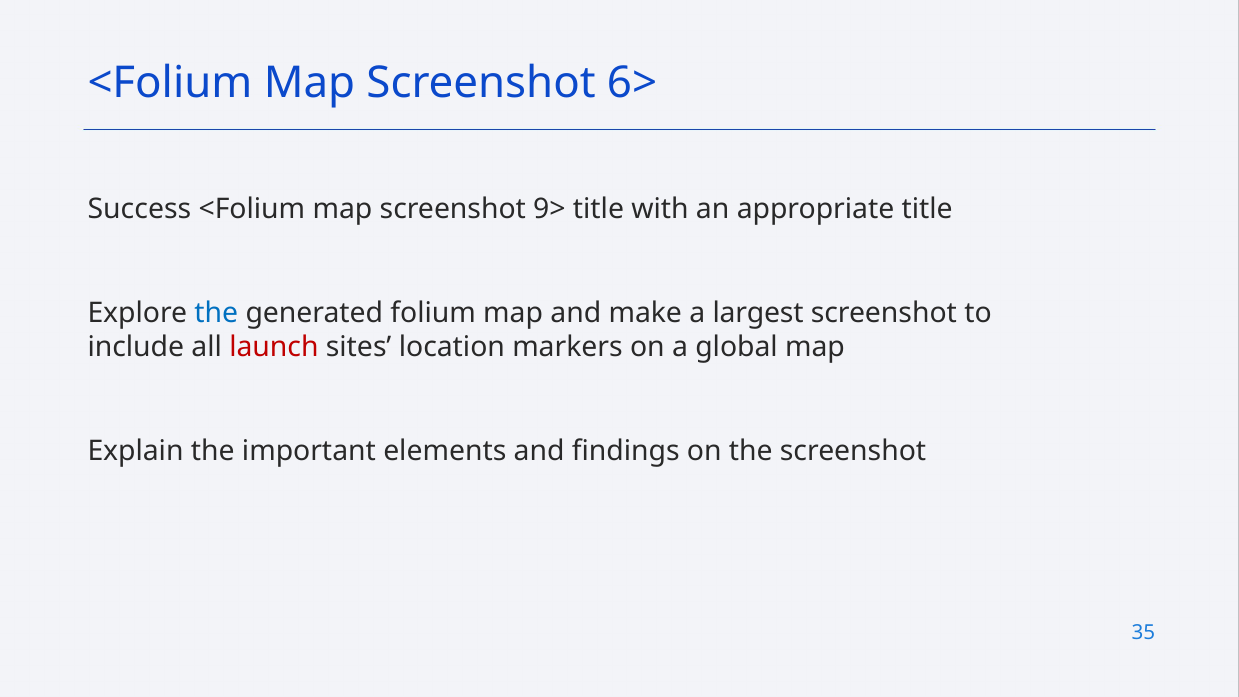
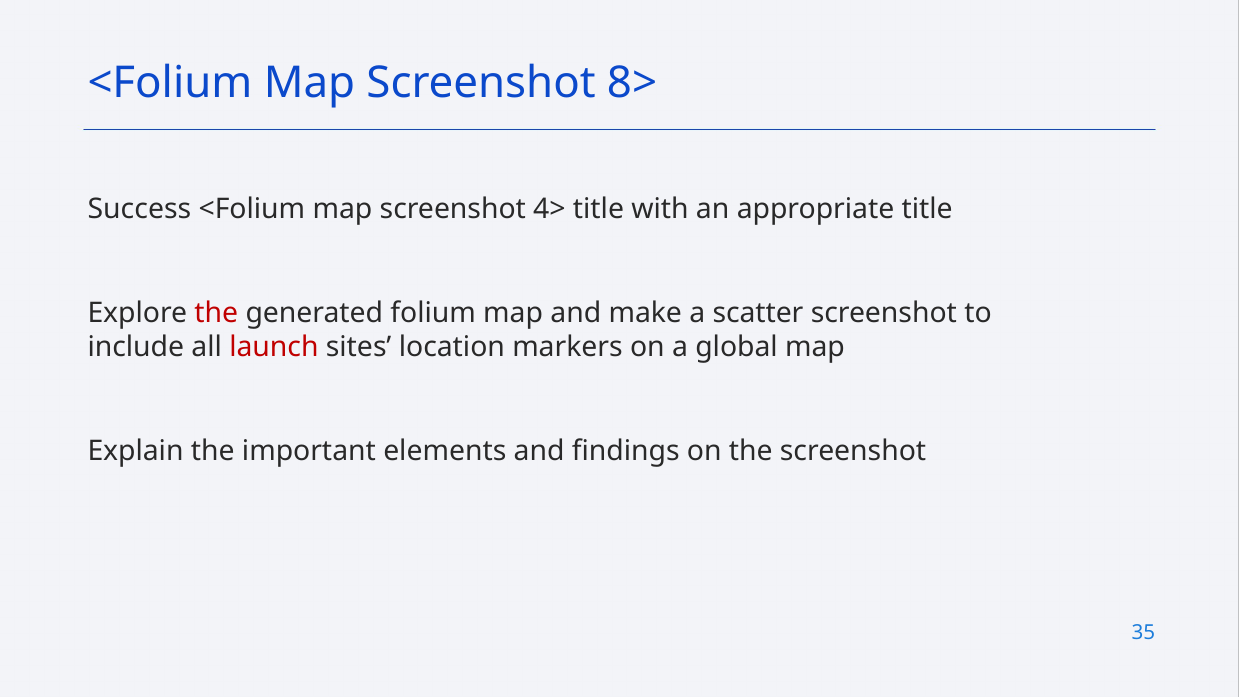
6>: 6> -> 8> (632, 83)
9>: 9> -> 4> (549, 209)
the colour: blue -> red (216, 313)
largest: largest -> scatter (758, 313)
